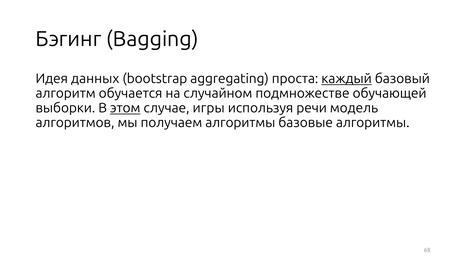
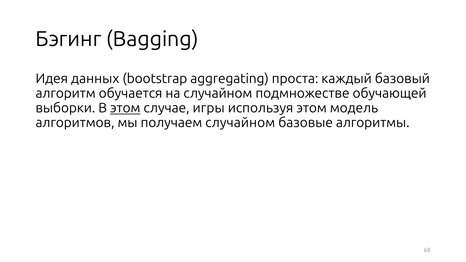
каждый underline: present -> none (347, 79)
используя речи: речи -> этом (312, 108)
получаем алгоритмы: алгоритмы -> случайном (240, 123)
